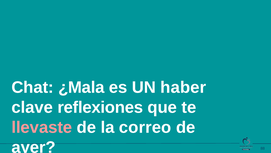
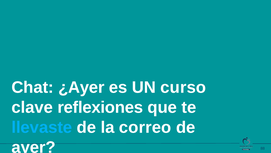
¿Mala: ¿Mala -> ¿Ayer (81, 87)
haber: haber -> curso (183, 87)
llevaste colour: pink -> light blue (42, 127)
